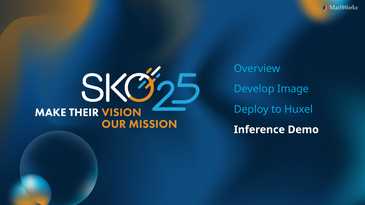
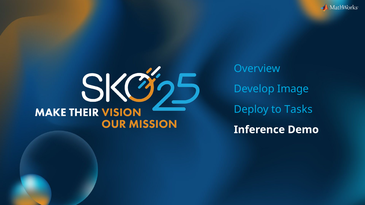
Huxel: Huxel -> Tasks (298, 109)
